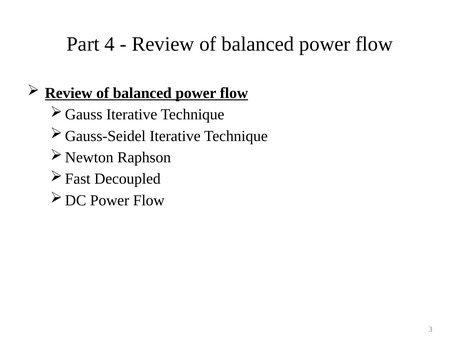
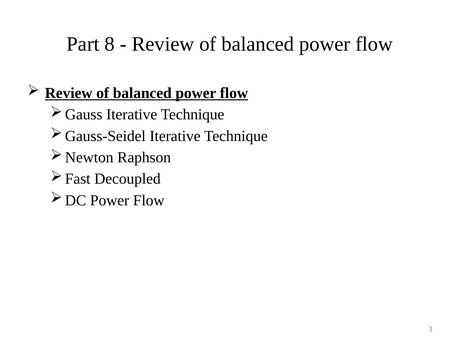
4: 4 -> 8 (110, 44)
